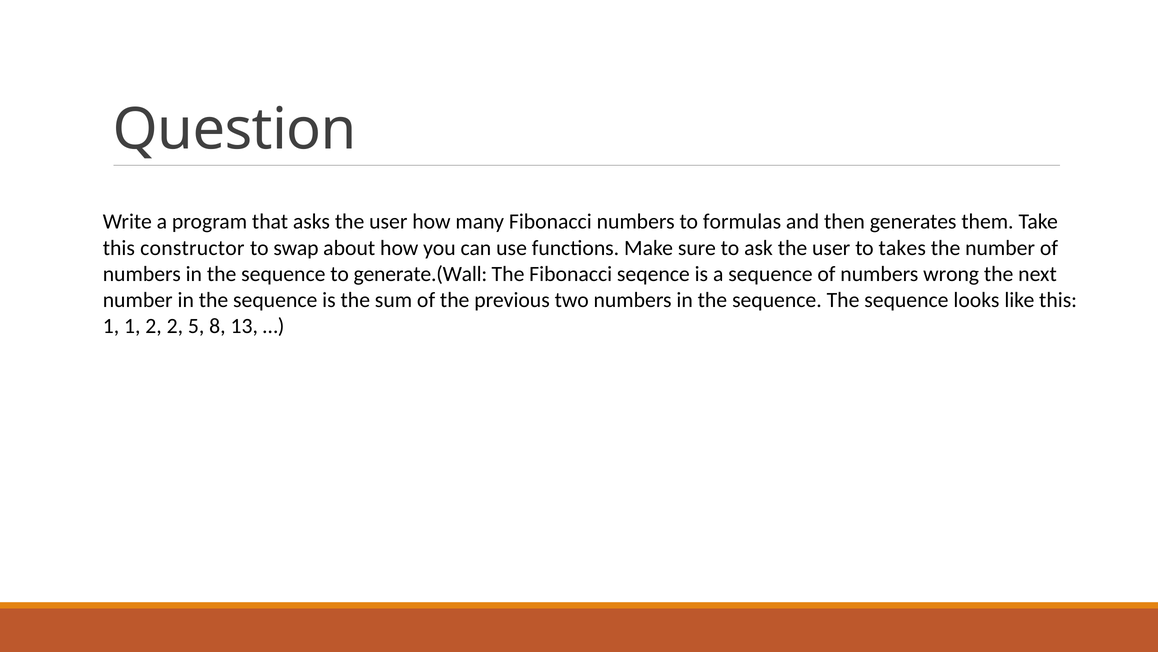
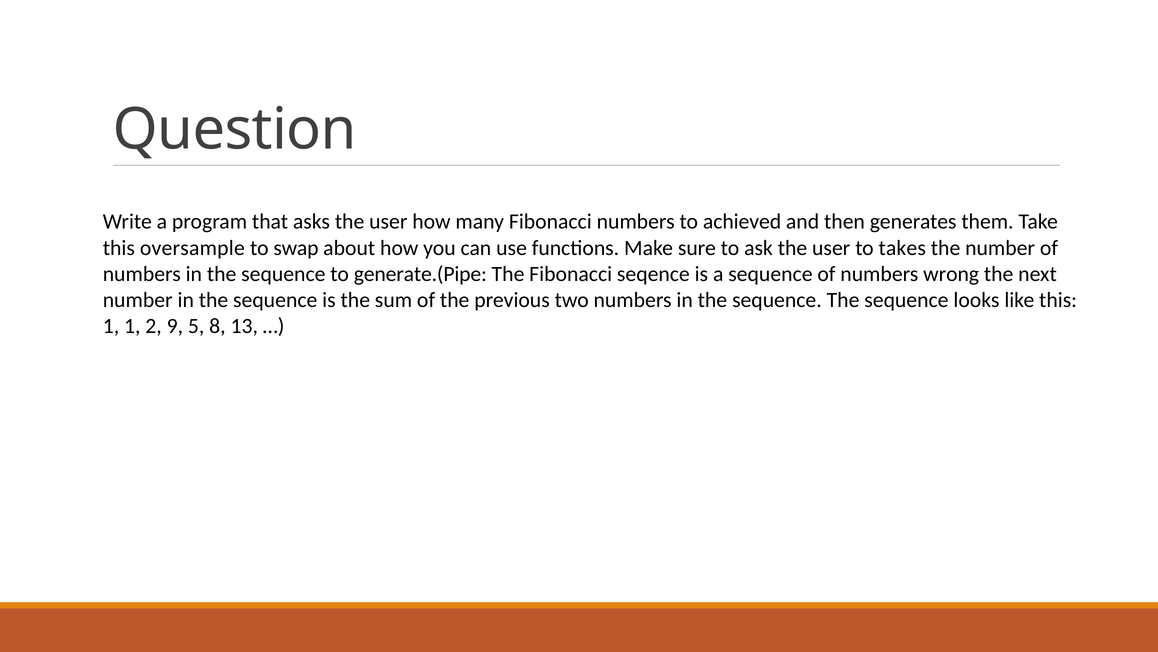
formulas: formulas -> achieved (742, 222)
constructor: constructor -> oversample (192, 248)
generate.(Wall: generate.(Wall -> generate.(Pipe (420, 274)
2 2: 2 -> 9 (175, 326)
